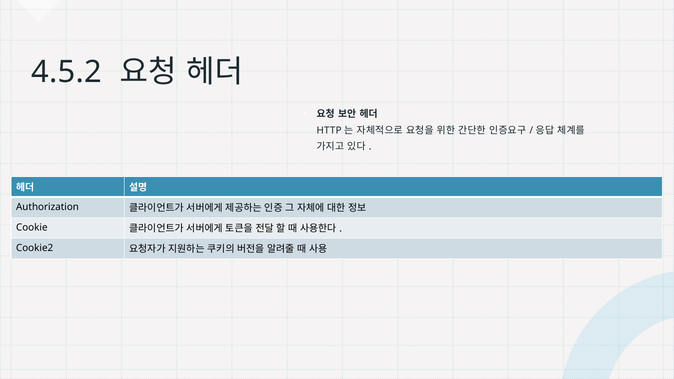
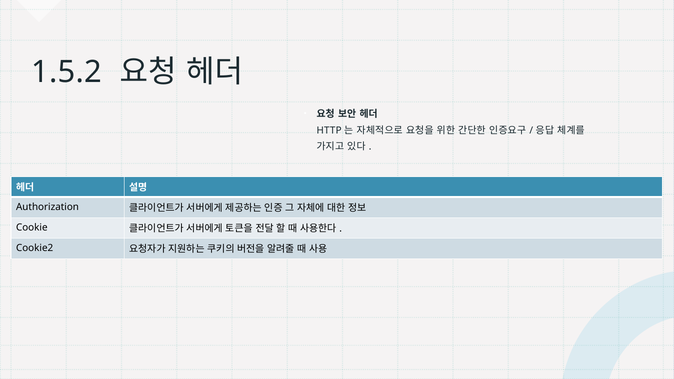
4.5.2: 4.5.2 -> 1.5.2 (67, 72)
